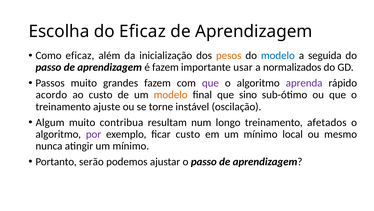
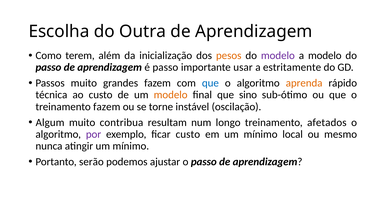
do Eficaz: Eficaz -> Outra (143, 31)
Como eficaz: eficaz -> terem (80, 55)
modelo colour: blue -> purple (278, 55)
a seguida: seguida -> modelo (325, 55)
é fazem: fazem -> passo (165, 67)
normalizados: normalizados -> estritamente (292, 67)
que colour: purple -> blue (210, 83)
aprenda colour: purple -> orange (304, 83)
acordo: acordo -> técnica (51, 95)
treinamento ajuste: ajuste -> fazem (107, 106)
